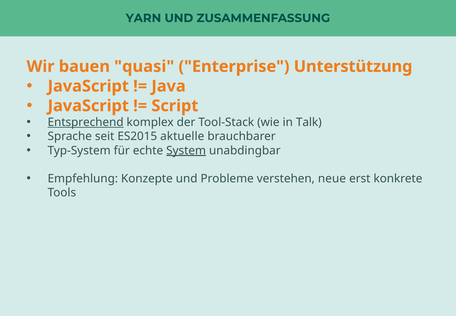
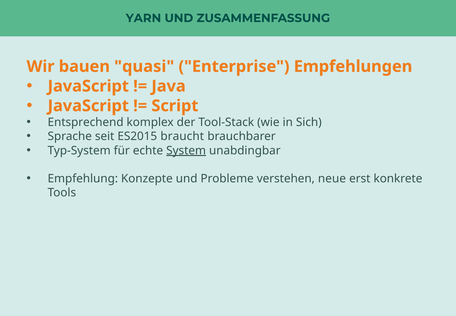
Unterstützung: Unterstützung -> Empfehlungen (353, 66)
Entsprechend underline: present -> none (86, 122)
Talk: Talk -> Sich (309, 122)
aktuelle: aktuelle -> braucht (182, 136)
